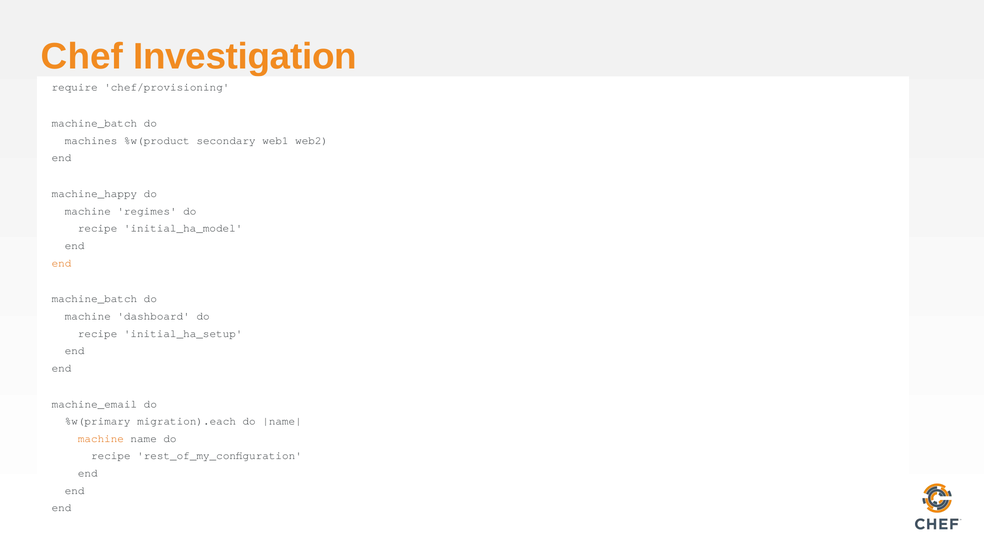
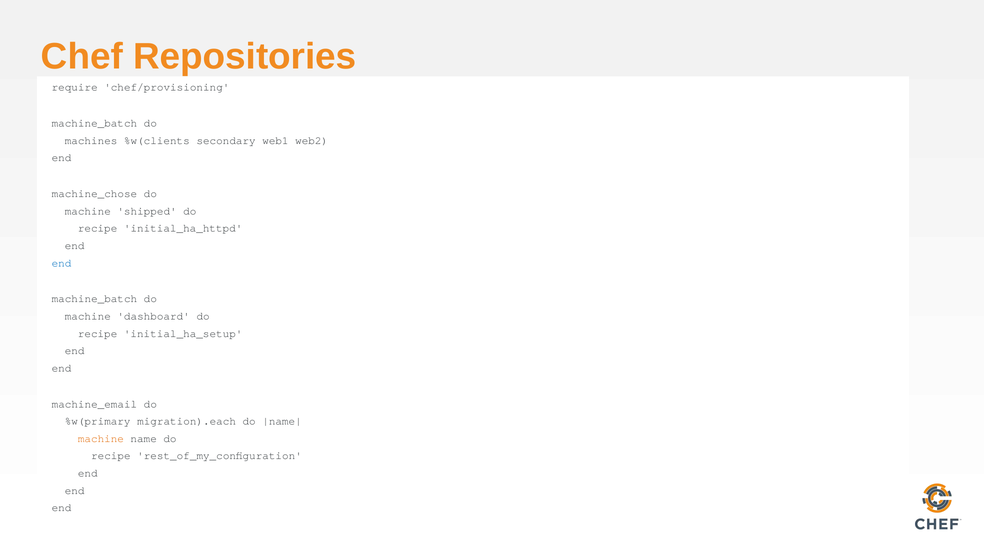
Investigation: Investigation -> Repositories (245, 57)
%w(product: %w(product -> %w(clients (157, 141)
machine_happy: machine_happy -> machine_chose (94, 194)
regimes: regimes -> shipped (147, 211)
initial_ha_model: initial_ha_model -> initial_ha_httpd (183, 229)
end colour: orange -> blue (62, 263)
